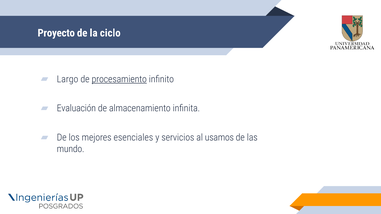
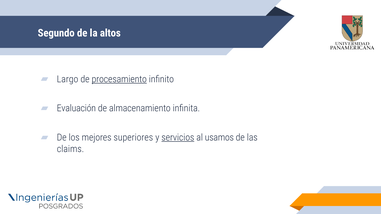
Proyecto: Proyecto -> Segundo (56, 33)
ciclo: ciclo -> altos (110, 33)
esenciales: esenciales -> superiores (133, 138)
servicios underline: none -> present (178, 138)
mundo: mundo -> claims (70, 149)
